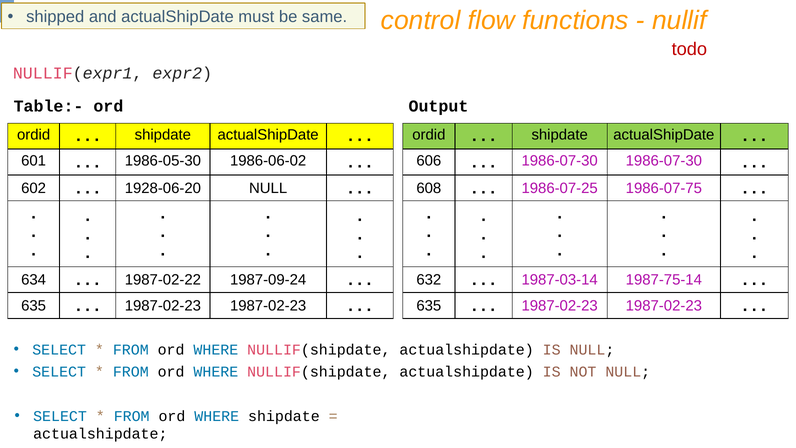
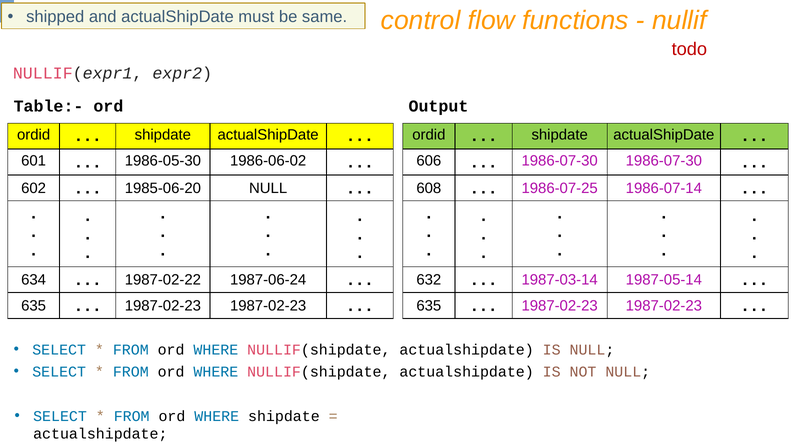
1928-06-20: 1928-06-20 -> 1985-06-20 (163, 188)
1986-07-75: 1986-07-75 -> 1986-07-14 (664, 188)
1987-09-24: 1987-09-24 -> 1987-06-24 (268, 280)
1987-75-14: 1987-75-14 -> 1987-05-14 (664, 280)
